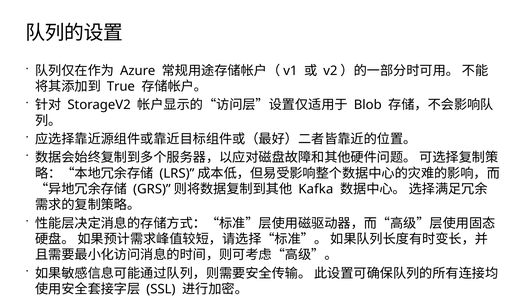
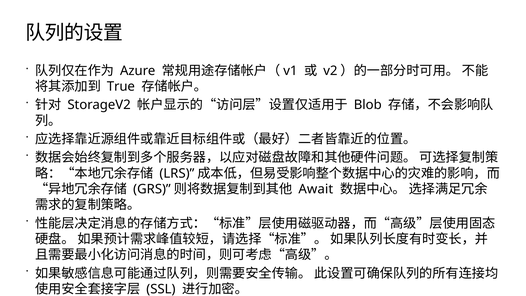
Kafka: Kafka -> Await (316, 189)
